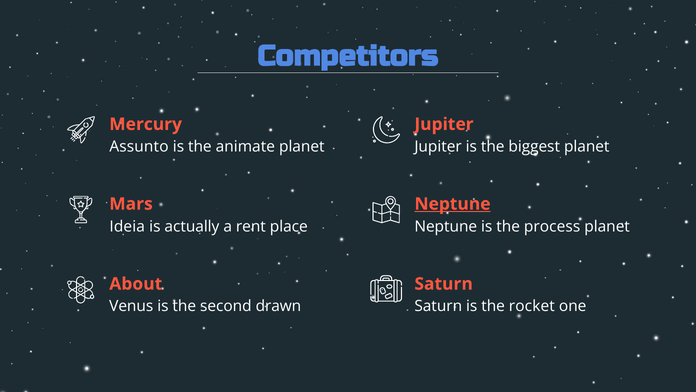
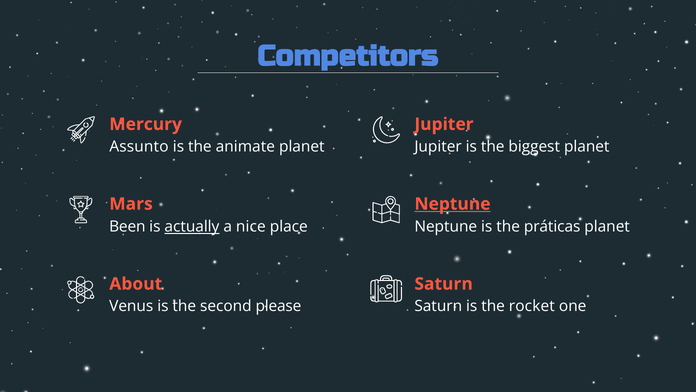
Ideia: Ideia -> Been (127, 226)
actually underline: none -> present (192, 226)
rent: rent -> nice (251, 226)
process: process -> práticas (552, 226)
drawn: drawn -> please (278, 306)
